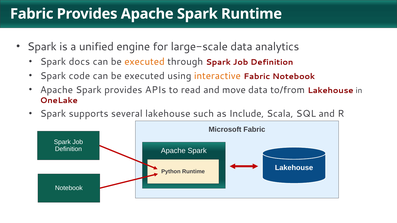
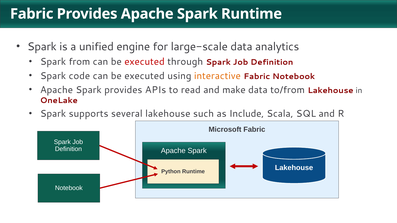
docs: docs -> from (79, 62)
executed colour: orange -> red (144, 62)
move: move -> make (234, 90)
